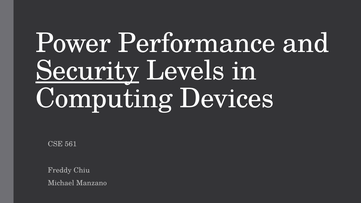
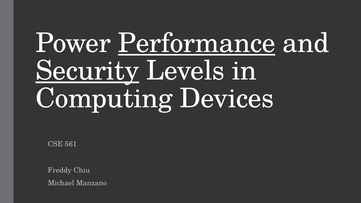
Performance underline: none -> present (197, 43)
